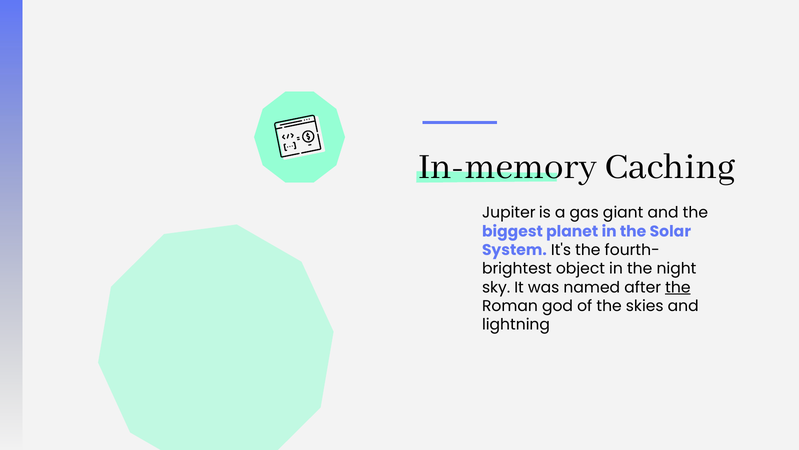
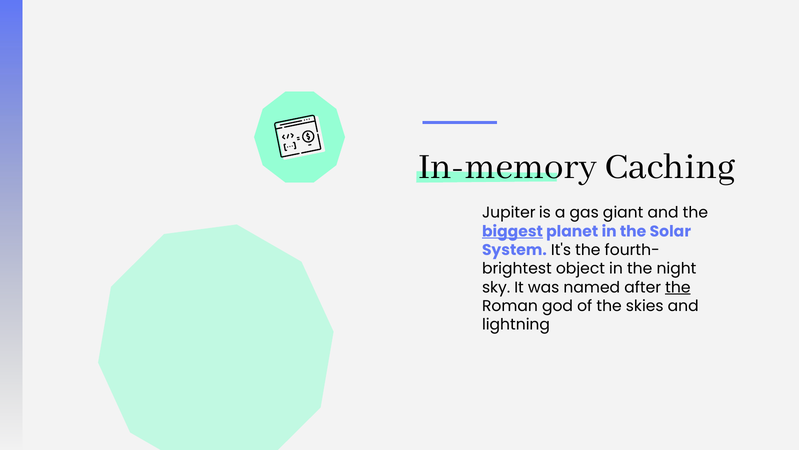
biggest underline: none -> present (512, 231)
